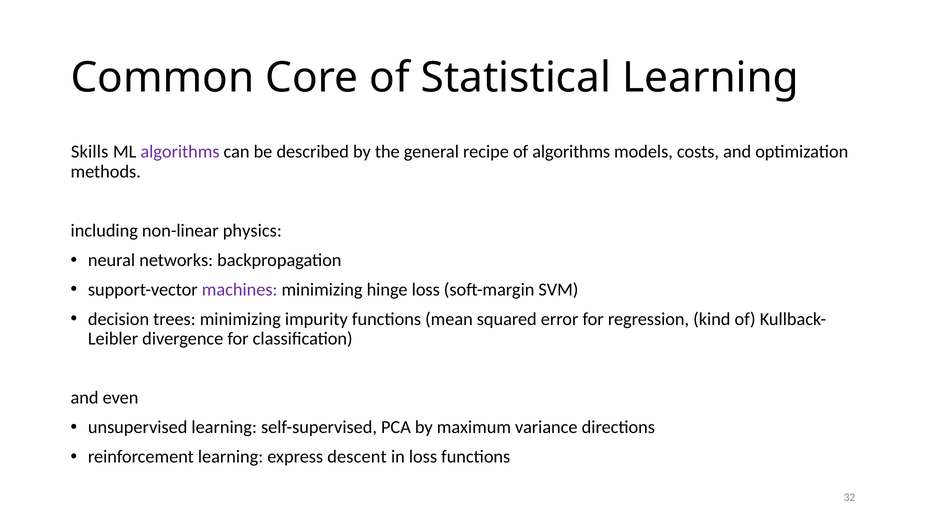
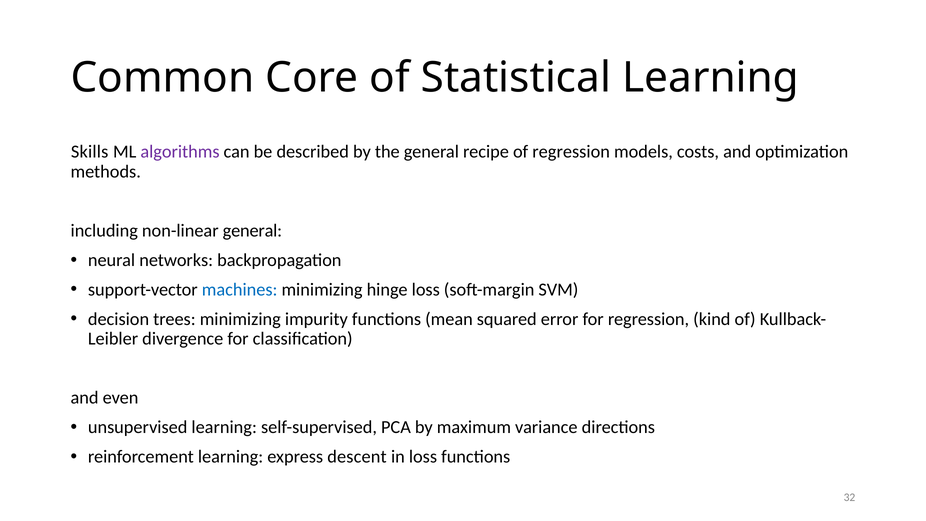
of algorithms: algorithms -> regression (571, 152)
non-linear physics: physics -> general (252, 231)
machines colour: purple -> blue (240, 289)
